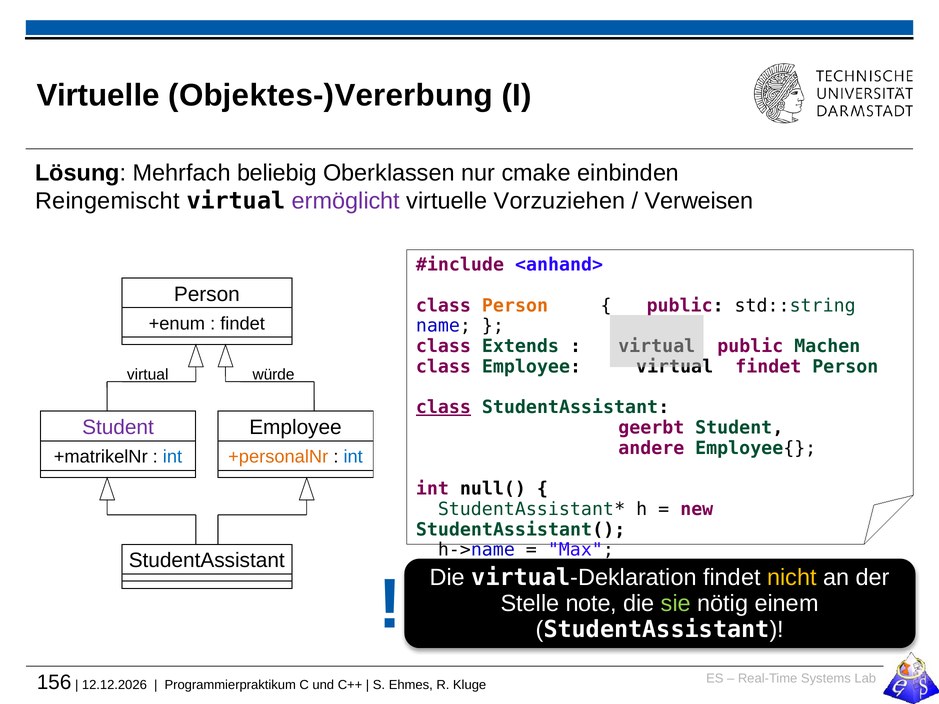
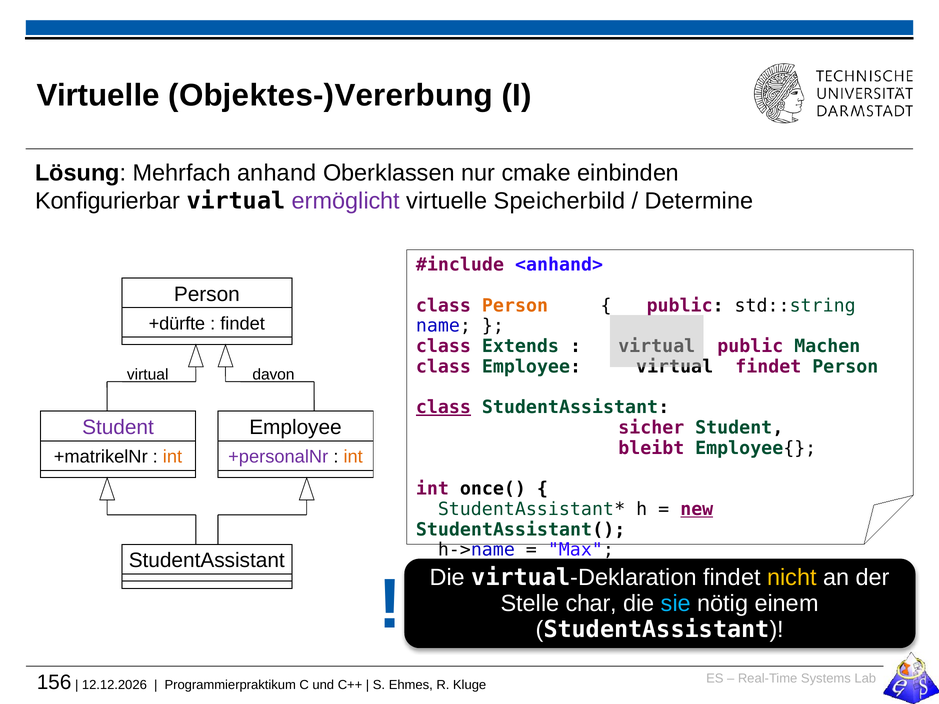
beliebig: beliebig -> anhand (277, 173)
Reingemischt: Reingemischt -> Konfigurierbar (108, 201)
Vorzuziehen: Vorzuziehen -> Speicherbild (559, 201)
Verweisen: Verweisen -> Determine (699, 201)
+enum: +enum -> +dürfte (177, 324)
würde: würde -> davon (273, 375)
geerbt: geerbt -> sicher (651, 428)
andere: andere -> bleibt (651, 448)
int colour: blue -> orange (173, 457)
+personalNr colour: orange -> purple (278, 457)
int colour: blue -> orange (353, 457)
null(: null( -> once( (493, 489)
new underline: none -> present (697, 509)
note: note -> char (591, 604)
sie colour: light green -> light blue (676, 604)
